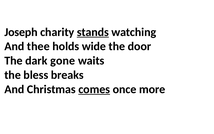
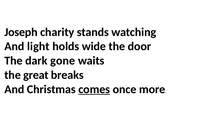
stands underline: present -> none (93, 32)
thee: thee -> light (38, 46)
bless: bless -> great (36, 75)
